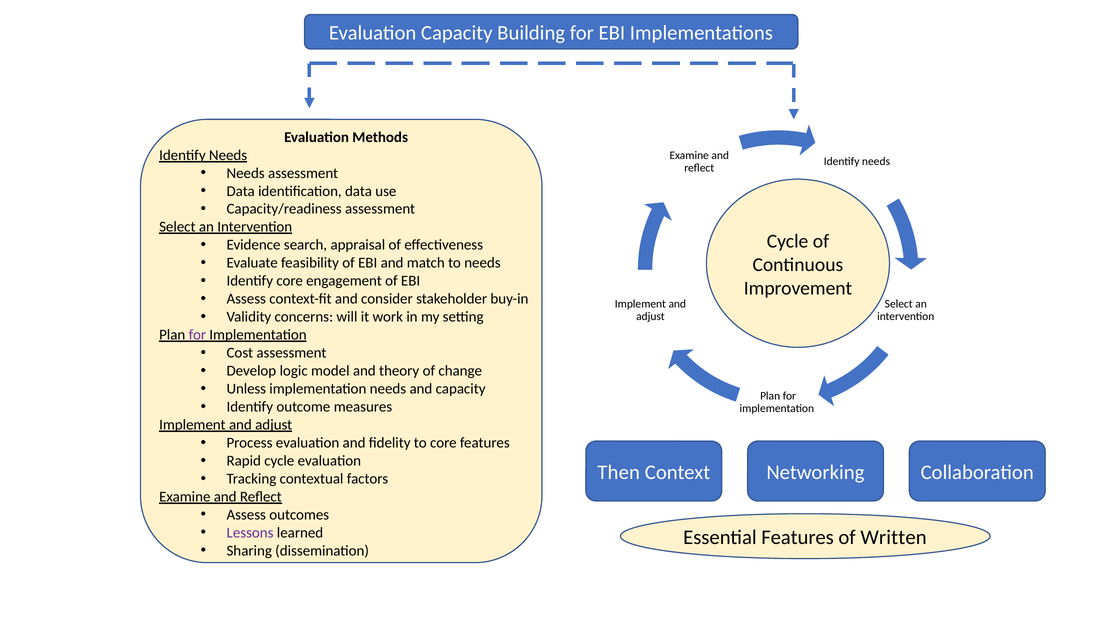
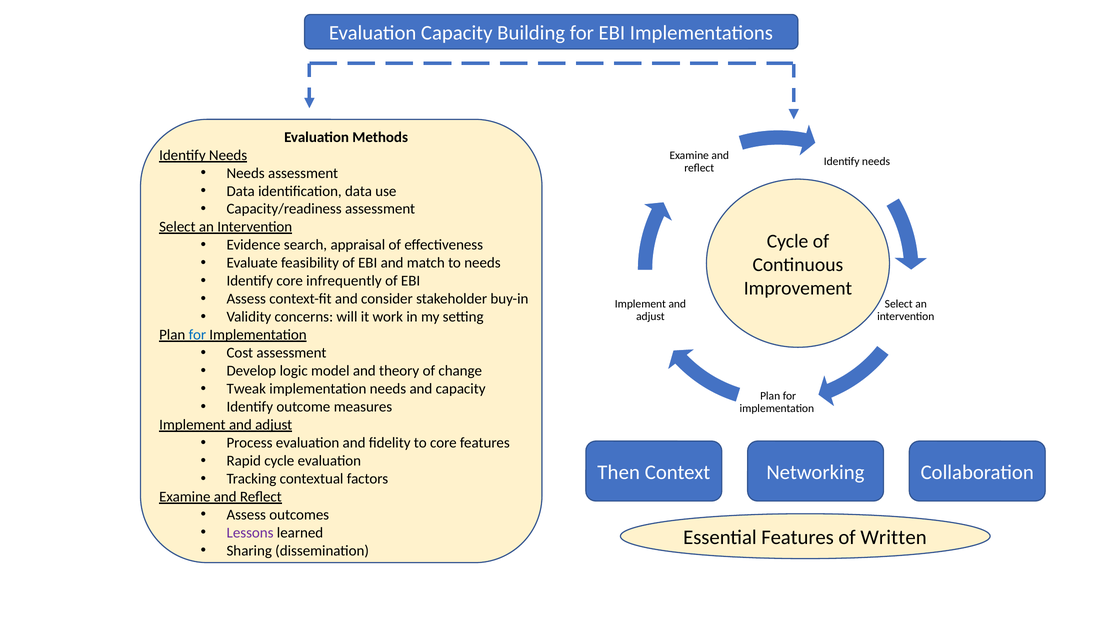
engagement: engagement -> infrequently (344, 281)
for colour: purple -> blue (197, 335)
Unless: Unless -> Tweak (246, 389)
